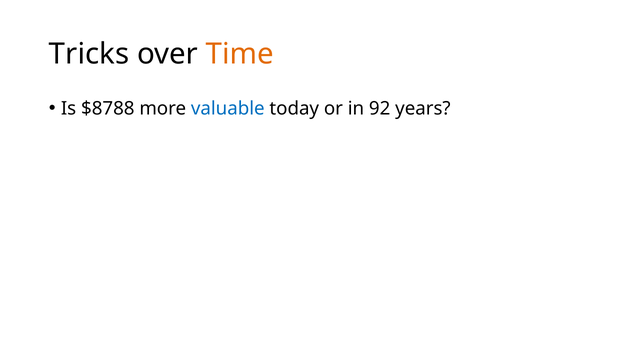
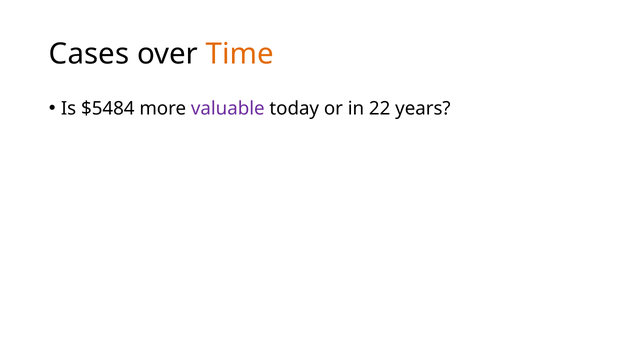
Tricks: Tricks -> Cases (89, 54)
$8788: $8788 -> $5484 (108, 109)
valuable colour: blue -> purple (228, 109)
92: 92 -> 22 (380, 109)
